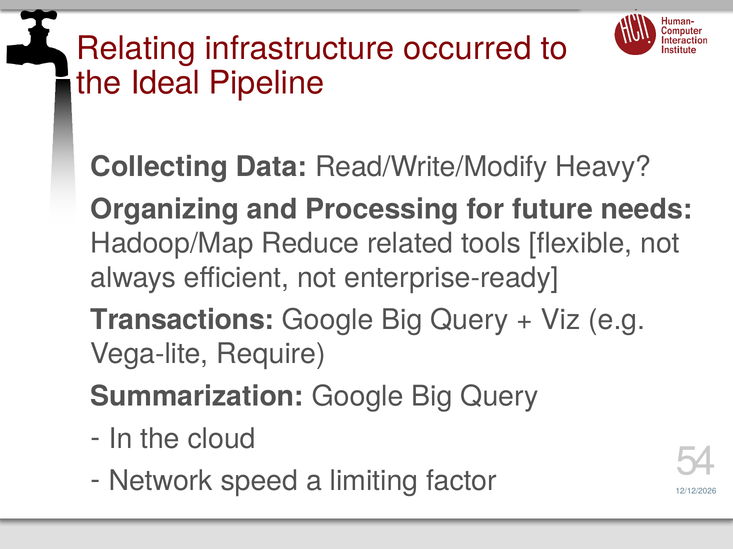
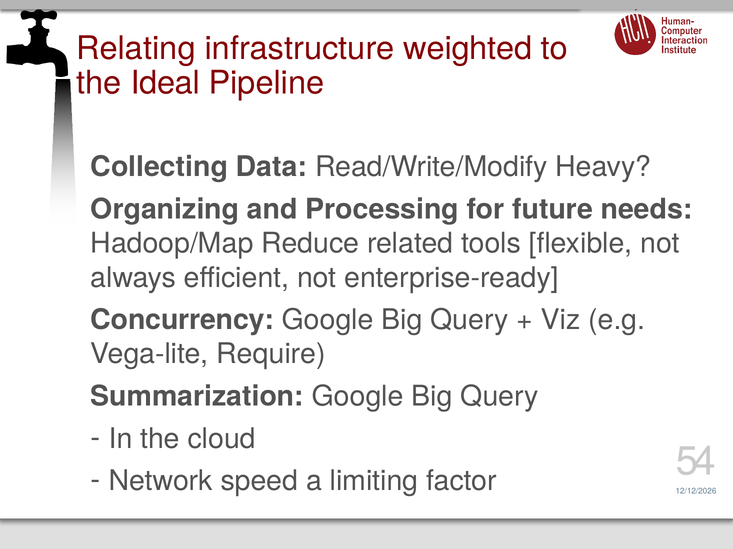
occurred: occurred -> weighted (468, 49)
Transactions: Transactions -> Concurrency (182, 320)
